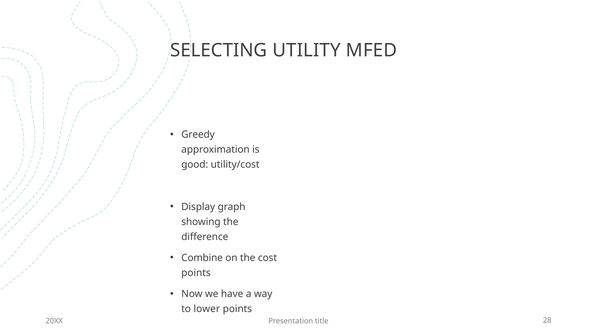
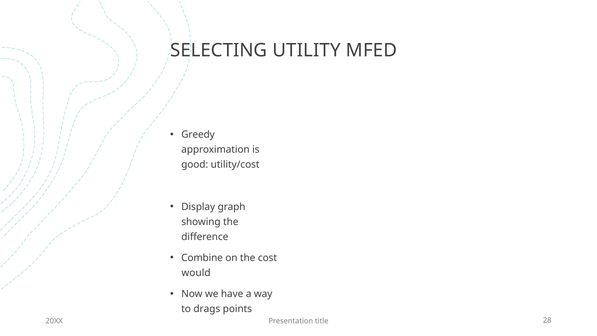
points: points -> would (196, 273)
lower: lower -> drags (207, 309)
